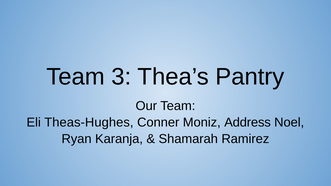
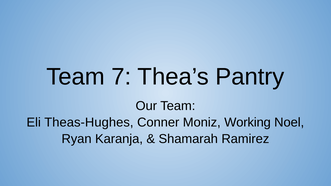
3: 3 -> 7 (121, 77)
Address: Address -> Working (248, 122)
